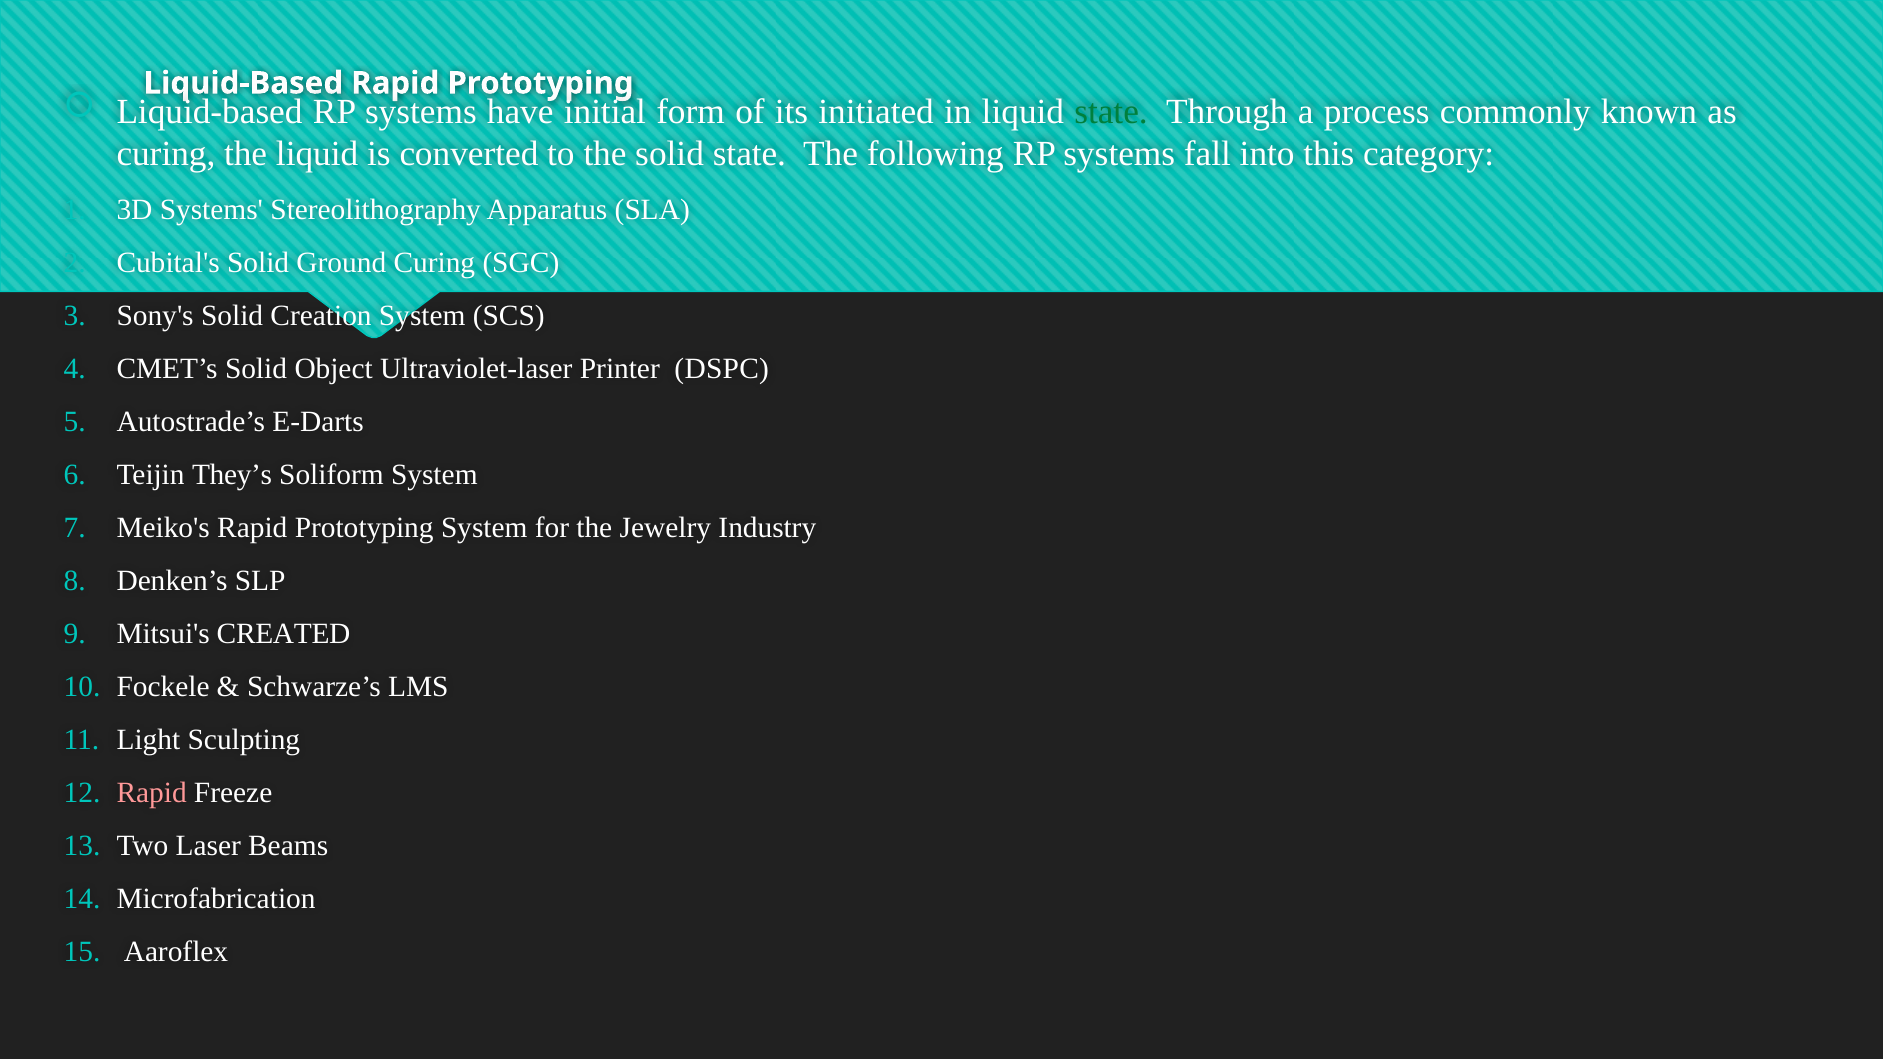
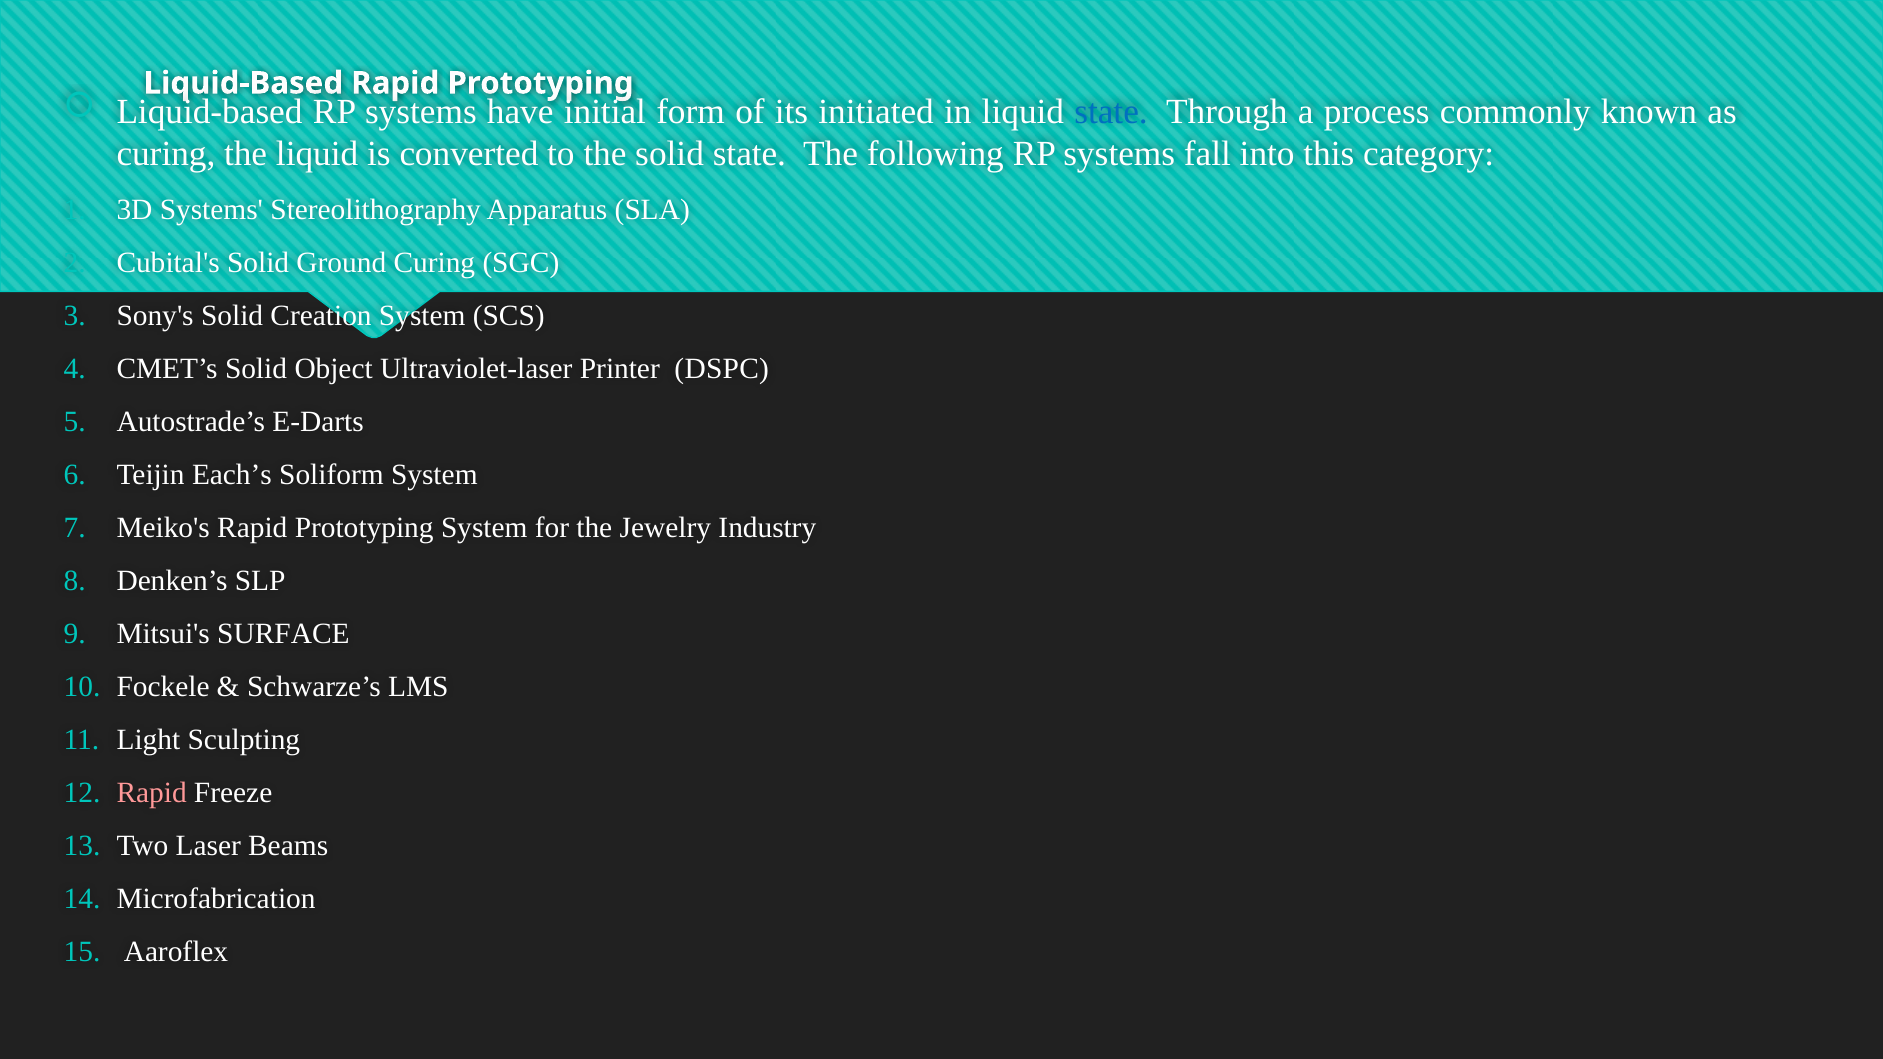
state colour: green -> blue (1111, 112)
They’s: They’s -> Each’s (232, 475)
CREATED: CREATED -> SURFACE (283, 634)
